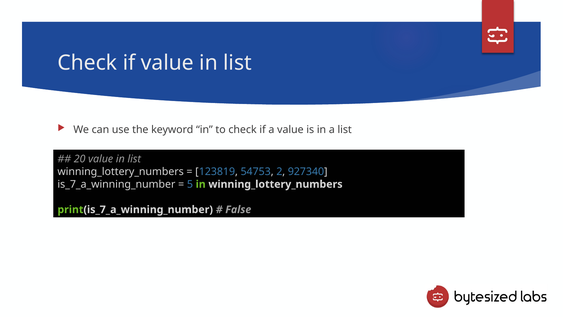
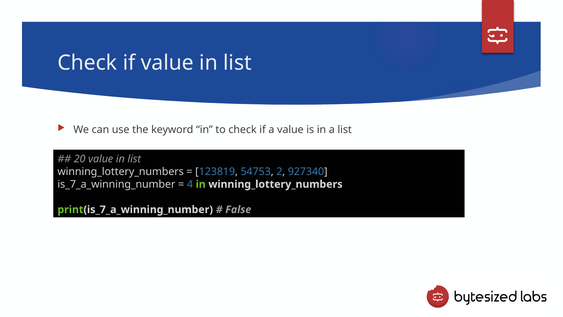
5: 5 -> 4 (190, 184)
